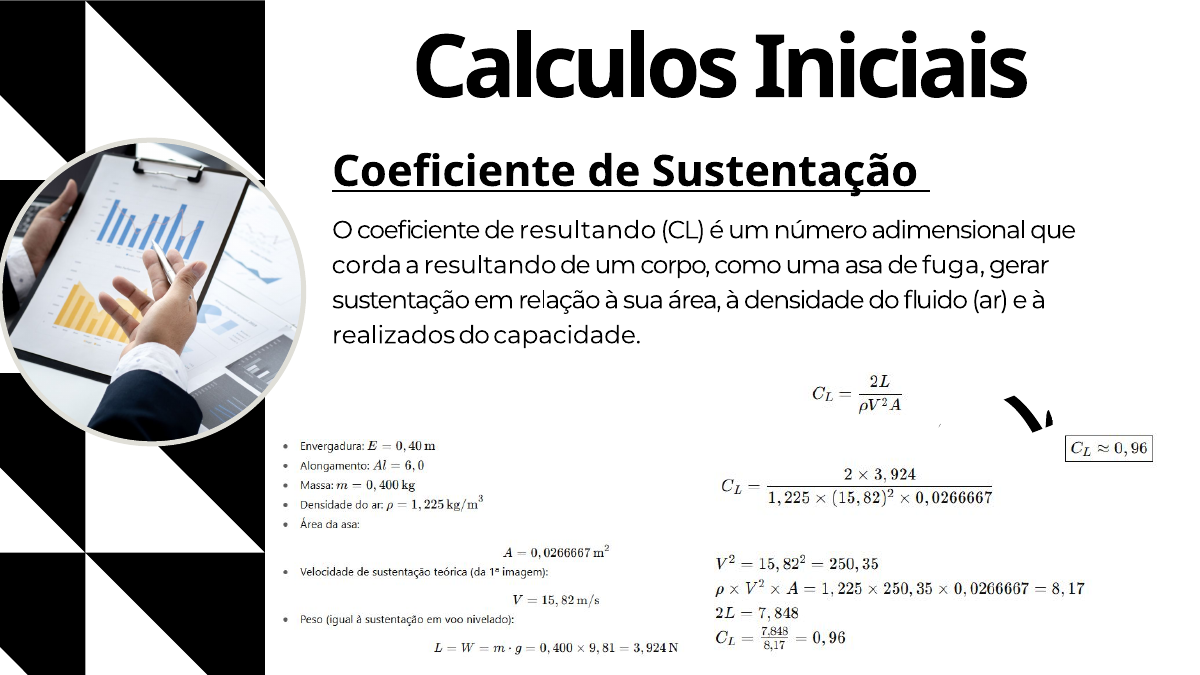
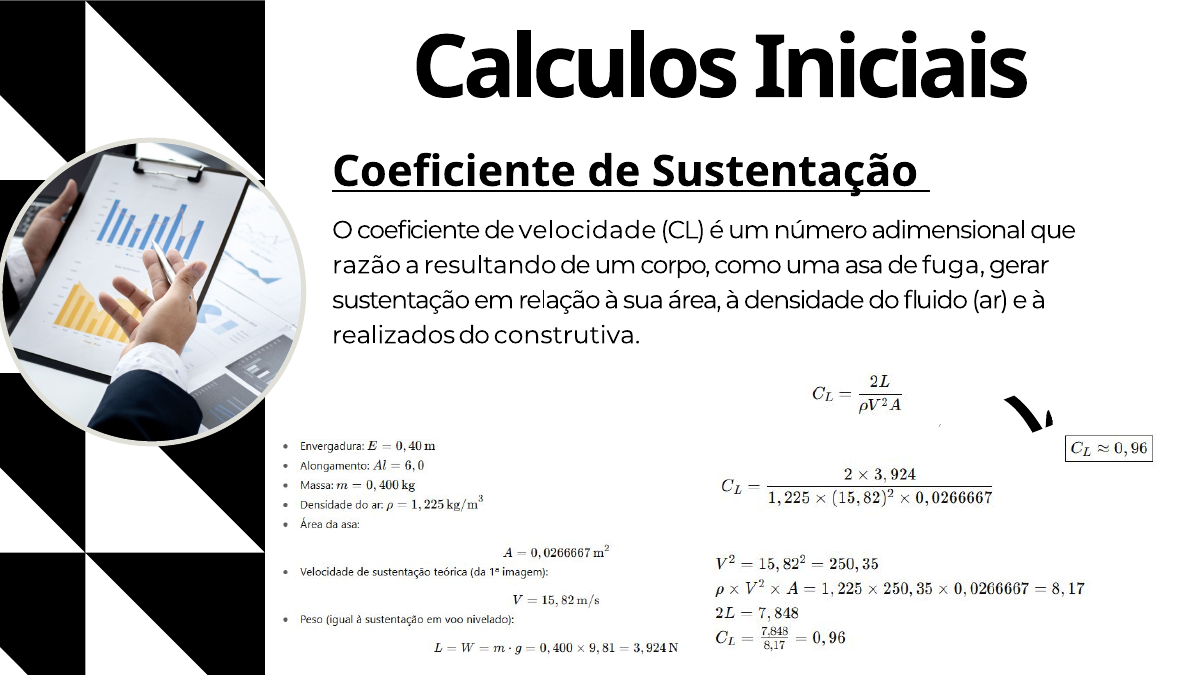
de resultando: resultando -> velocidade (588, 230)
corda: corda -> razão (367, 265)
capacidade: capacidade -> construtiva (567, 335)
